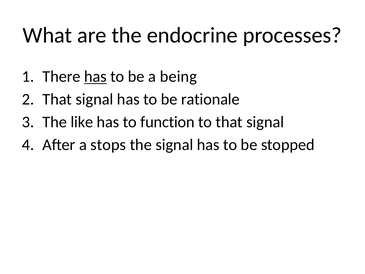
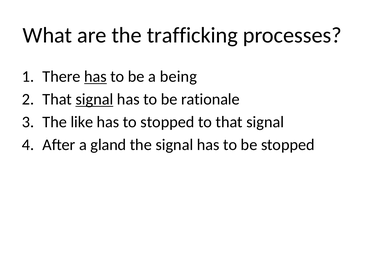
endocrine: endocrine -> trafficking (192, 35)
signal underline: none -> present (94, 99)
to function: function -> stopped (167, 122)
stops: stops -> gland (108, 145)
